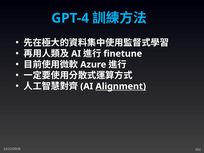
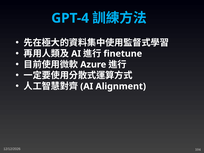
Alignment underline: present -> none (121, 86)
